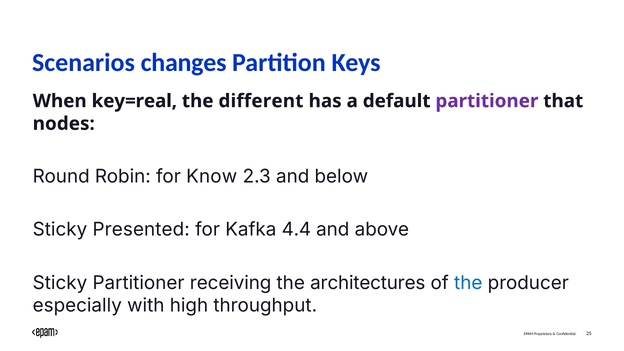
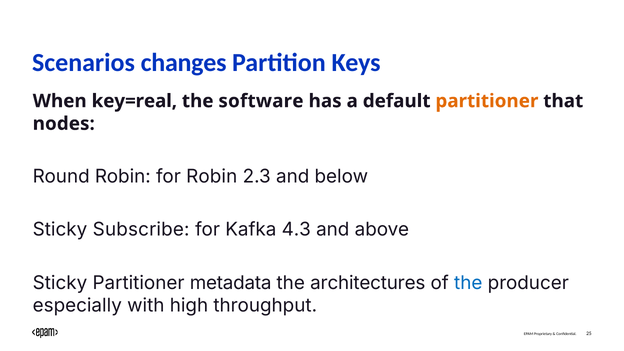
different: different -> software (261, 101)
partitioner colour: purple -> orange (487, 101)
for Know: Know -> Robin (212, 177)
Presented: Presented -> Subscribe (141, 230)
4.4: 4.4 -> 4.3 (296, 230)
receiving: receiving -> metadata (231, 283)
